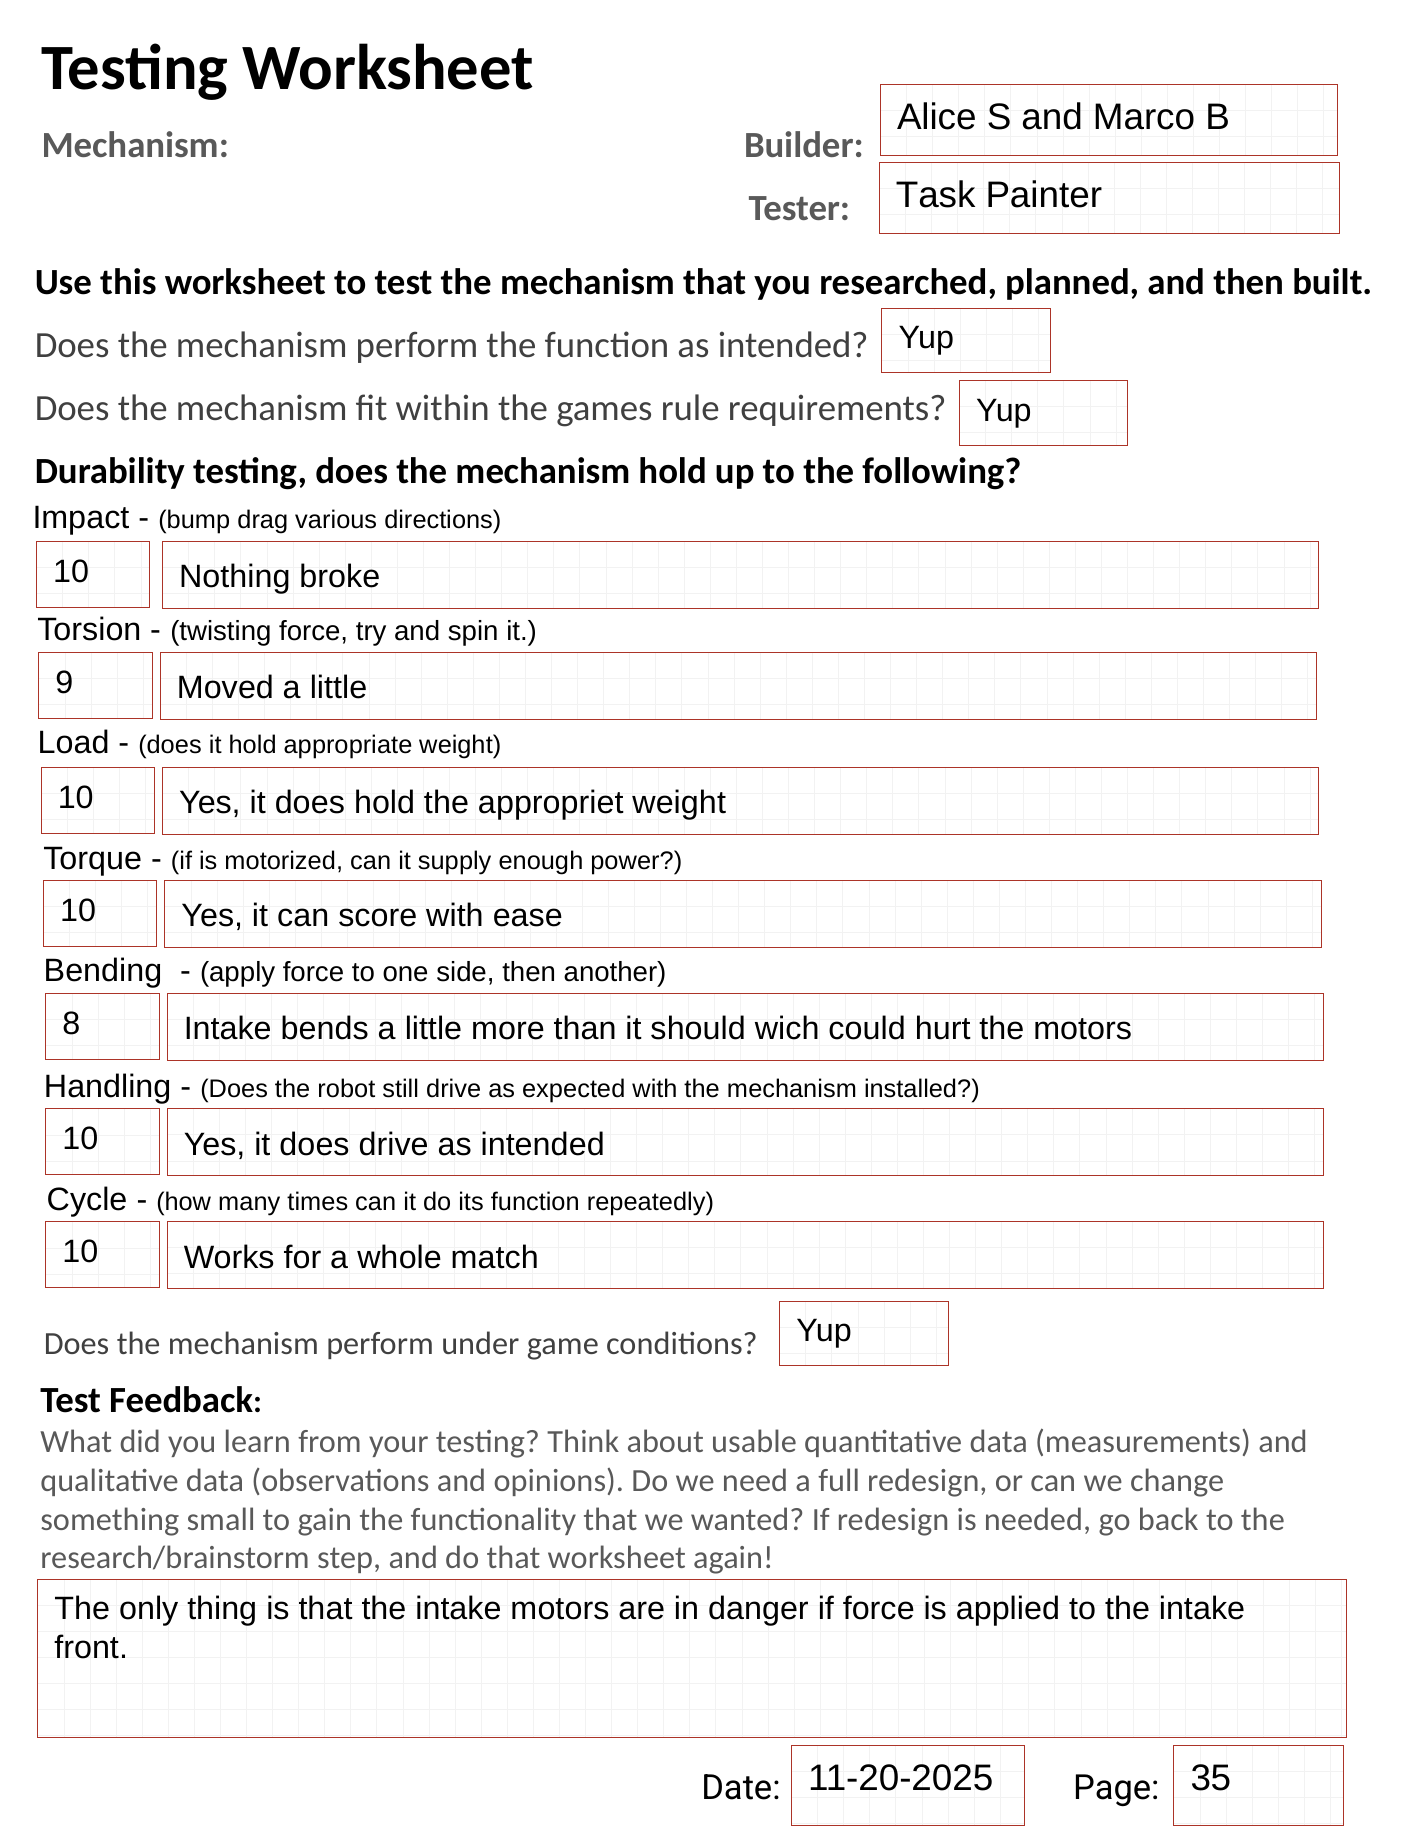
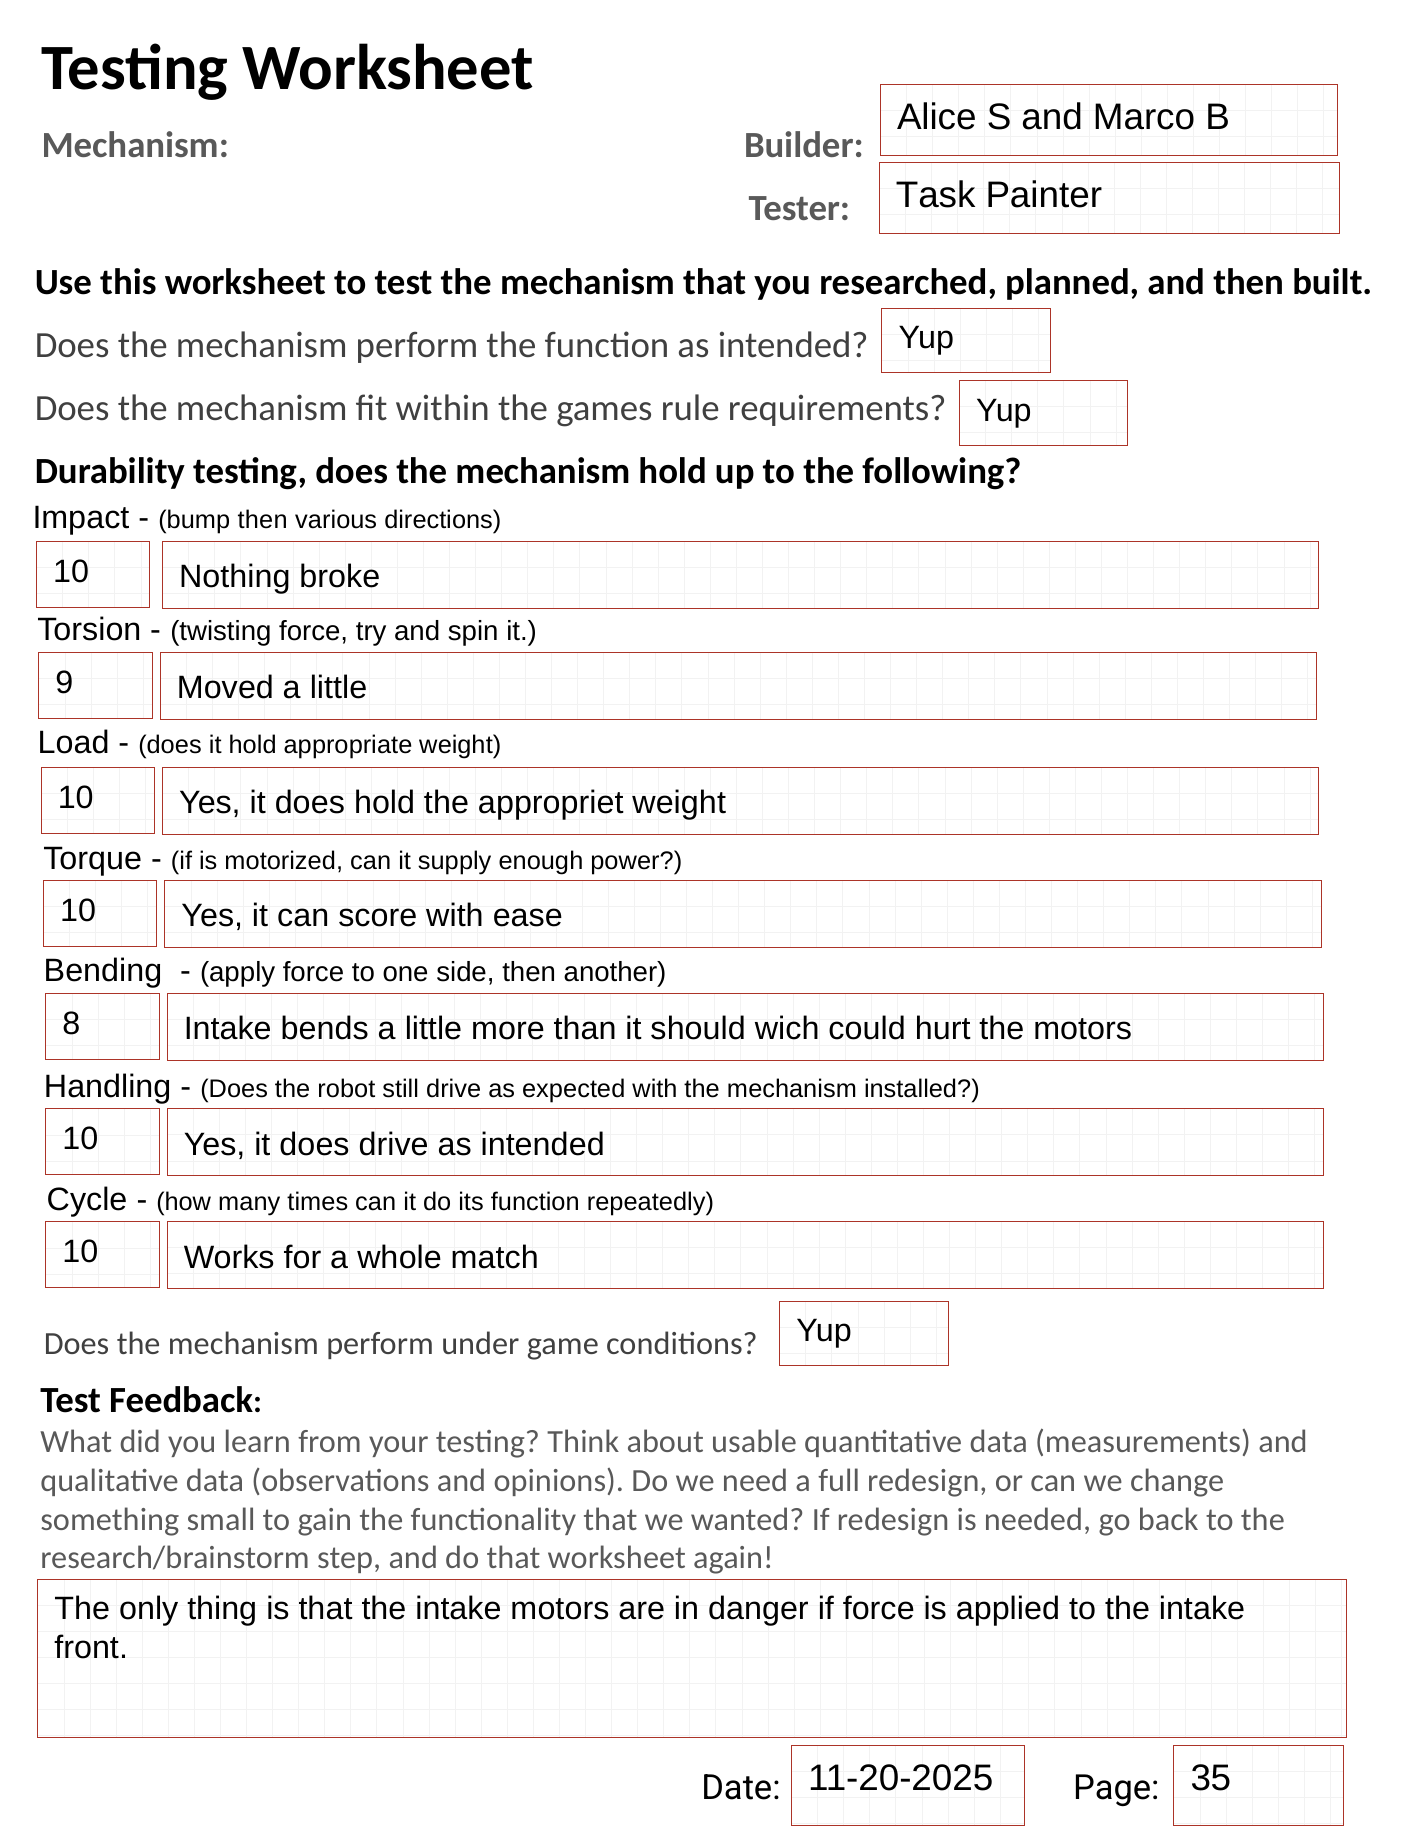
bump drag: drag -> then (263, 520)
